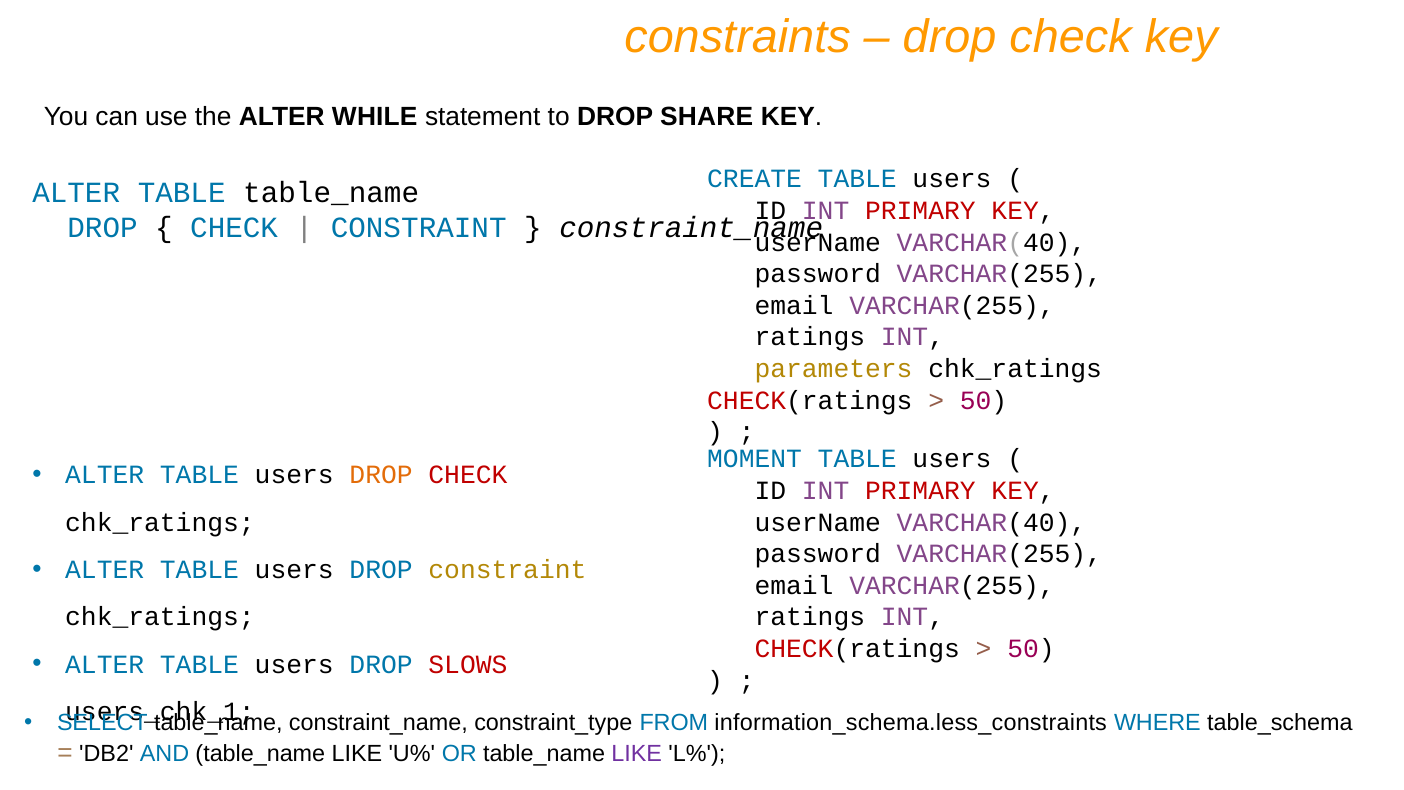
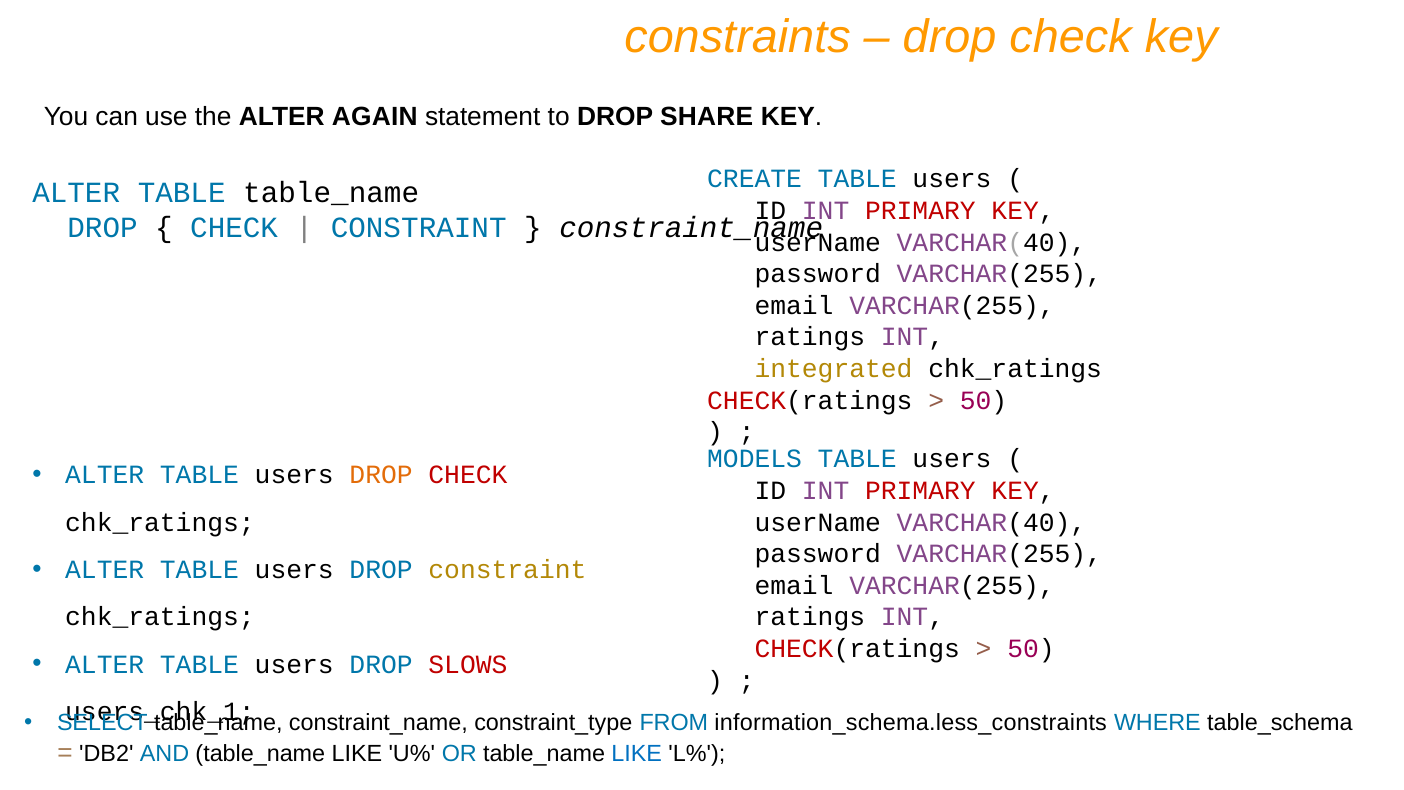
WHILE: WHILE -> AGAIN (375, 117)
parameters: parameters -> integrated (834, 369)
MOMENT: MOMENT -> MODELS (755, 459)
LIKE colour: purple -> blue (637, 754)
